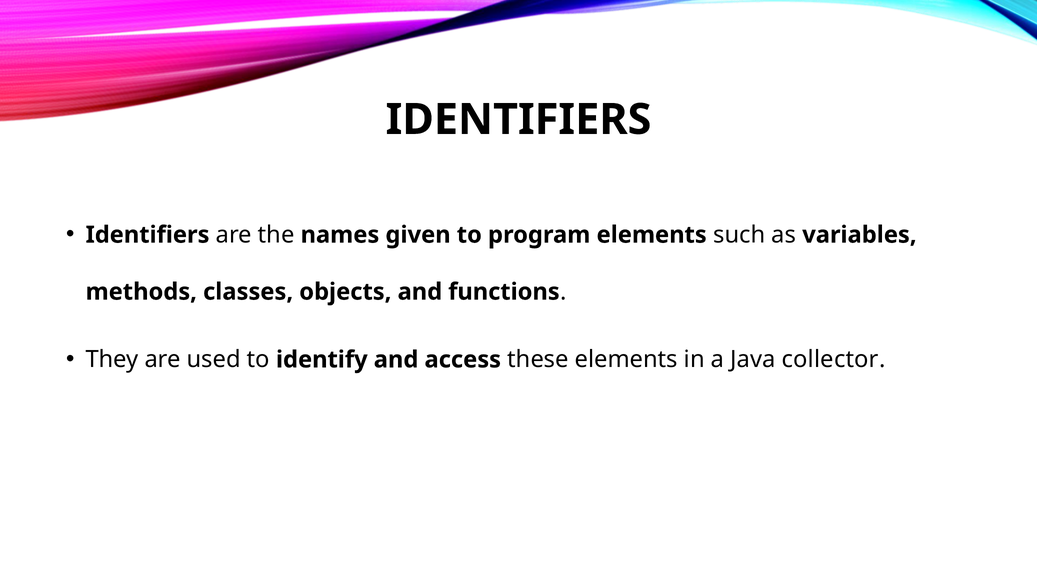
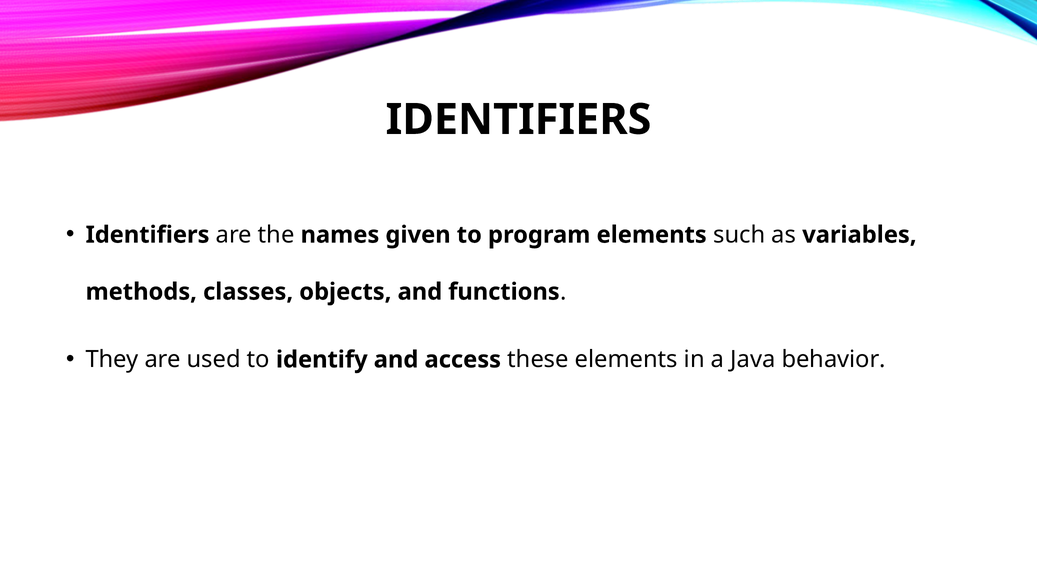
collector: collector -> behavior (834, 360)
